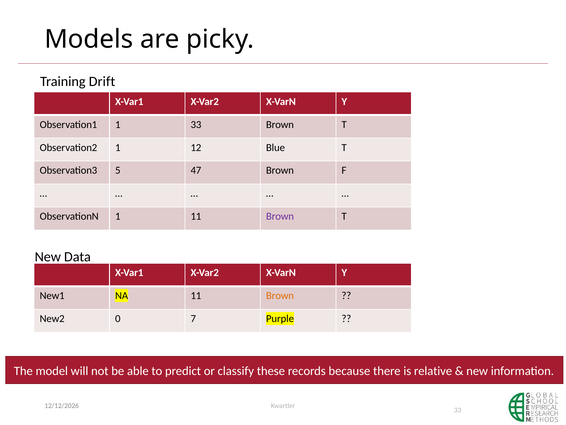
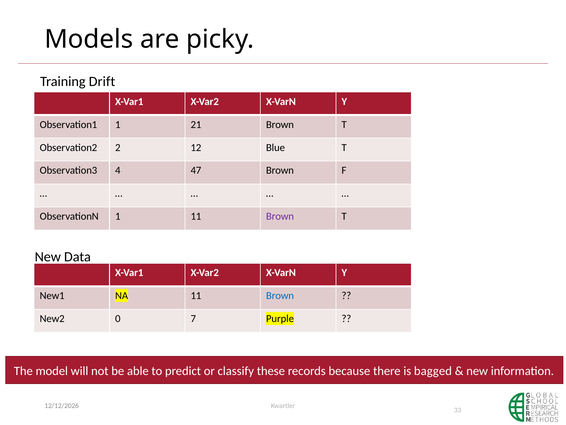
1 33: 33 -> 21 (196, 124)
Observation2 1: 1 -> 2 (118, 147)
5: 5 -> 4 (118, 170)
Brown colour: orange -> blue (280, 295)
relative: relative -> bagged (433, 370)
